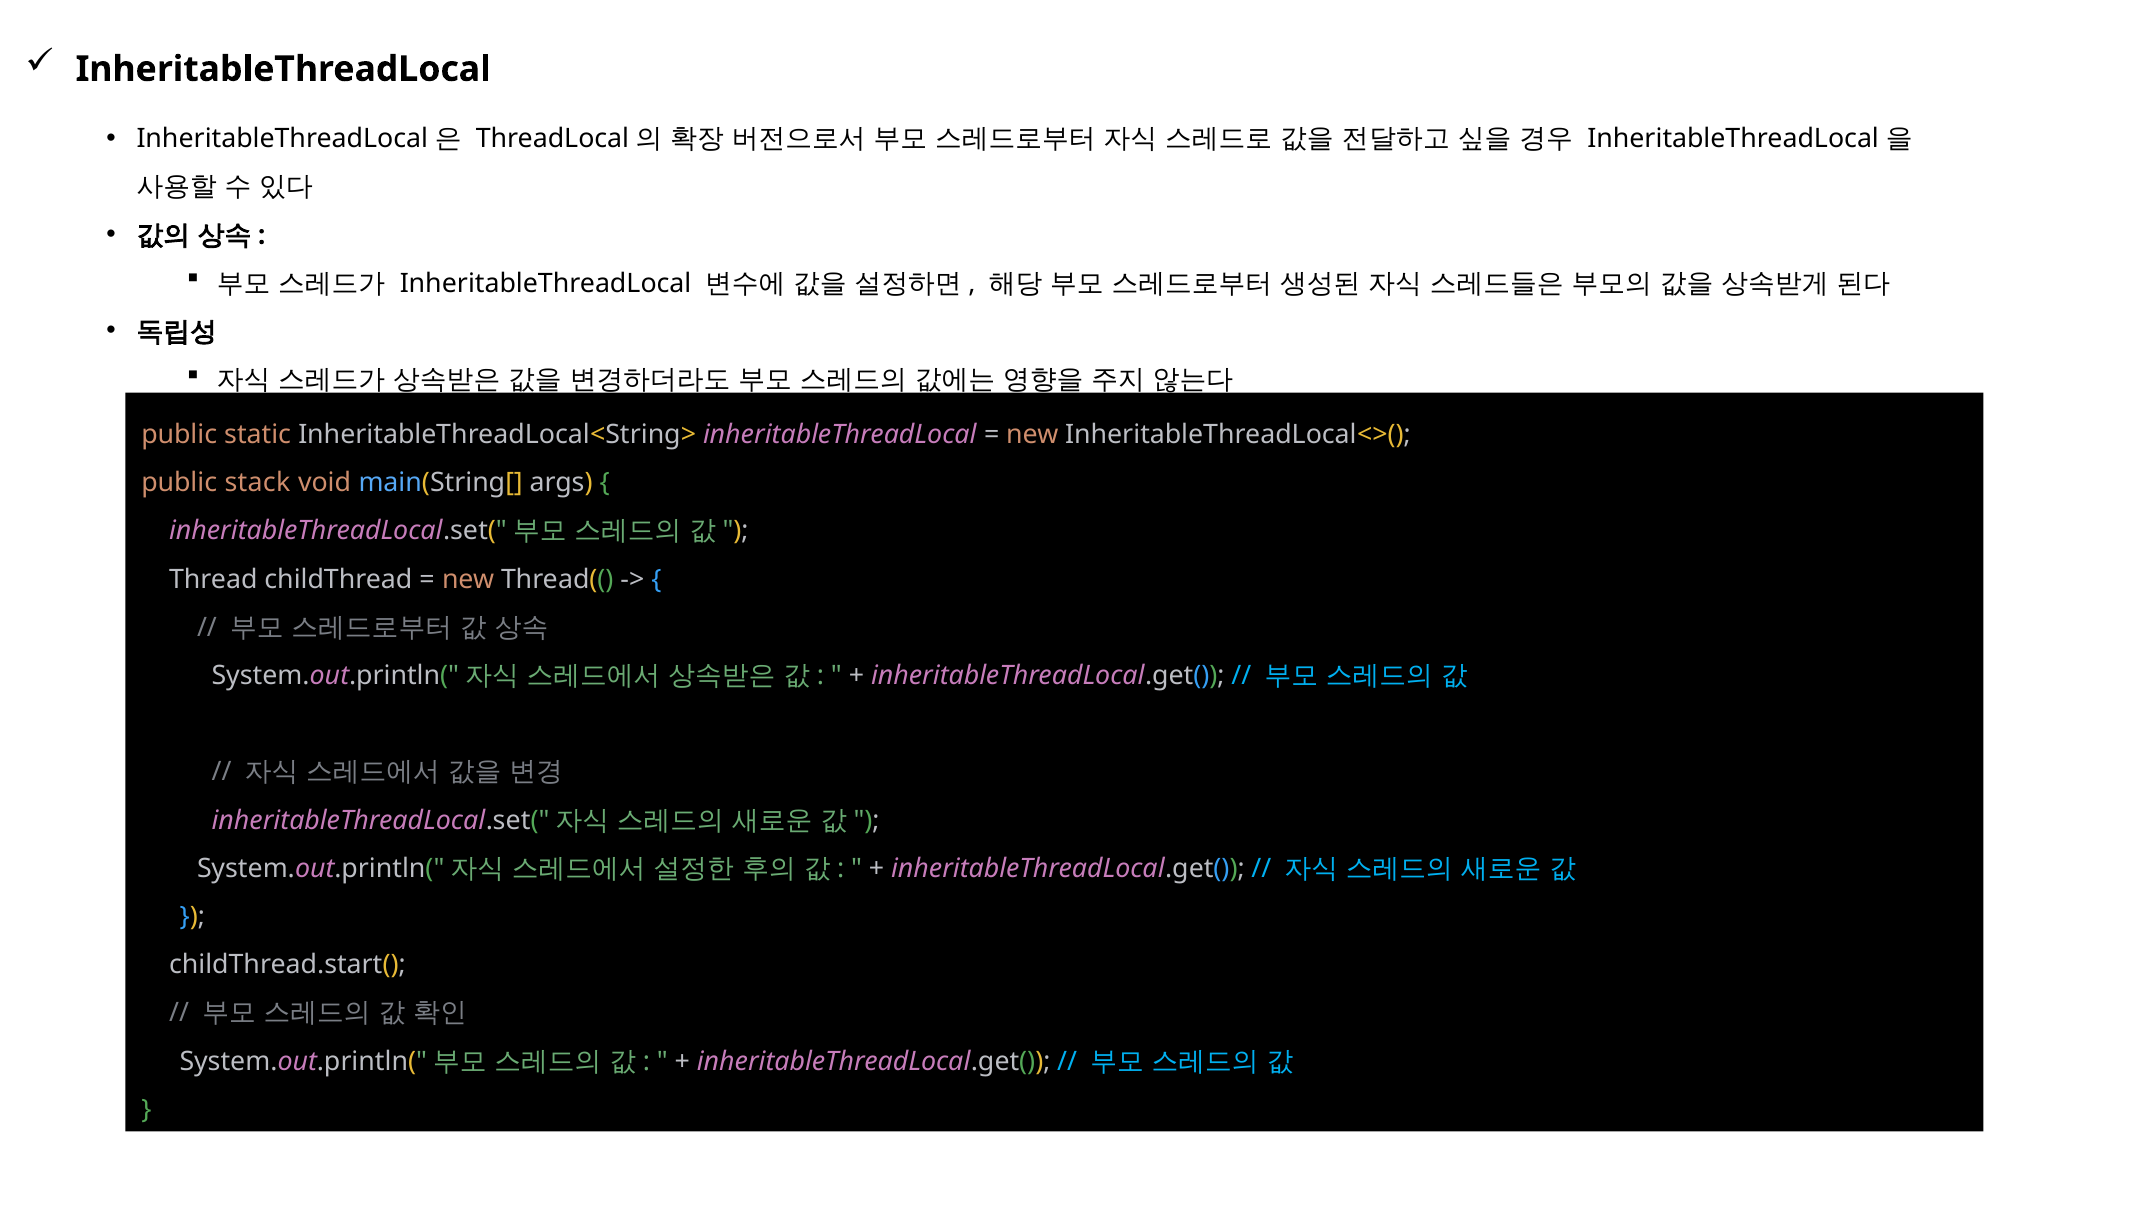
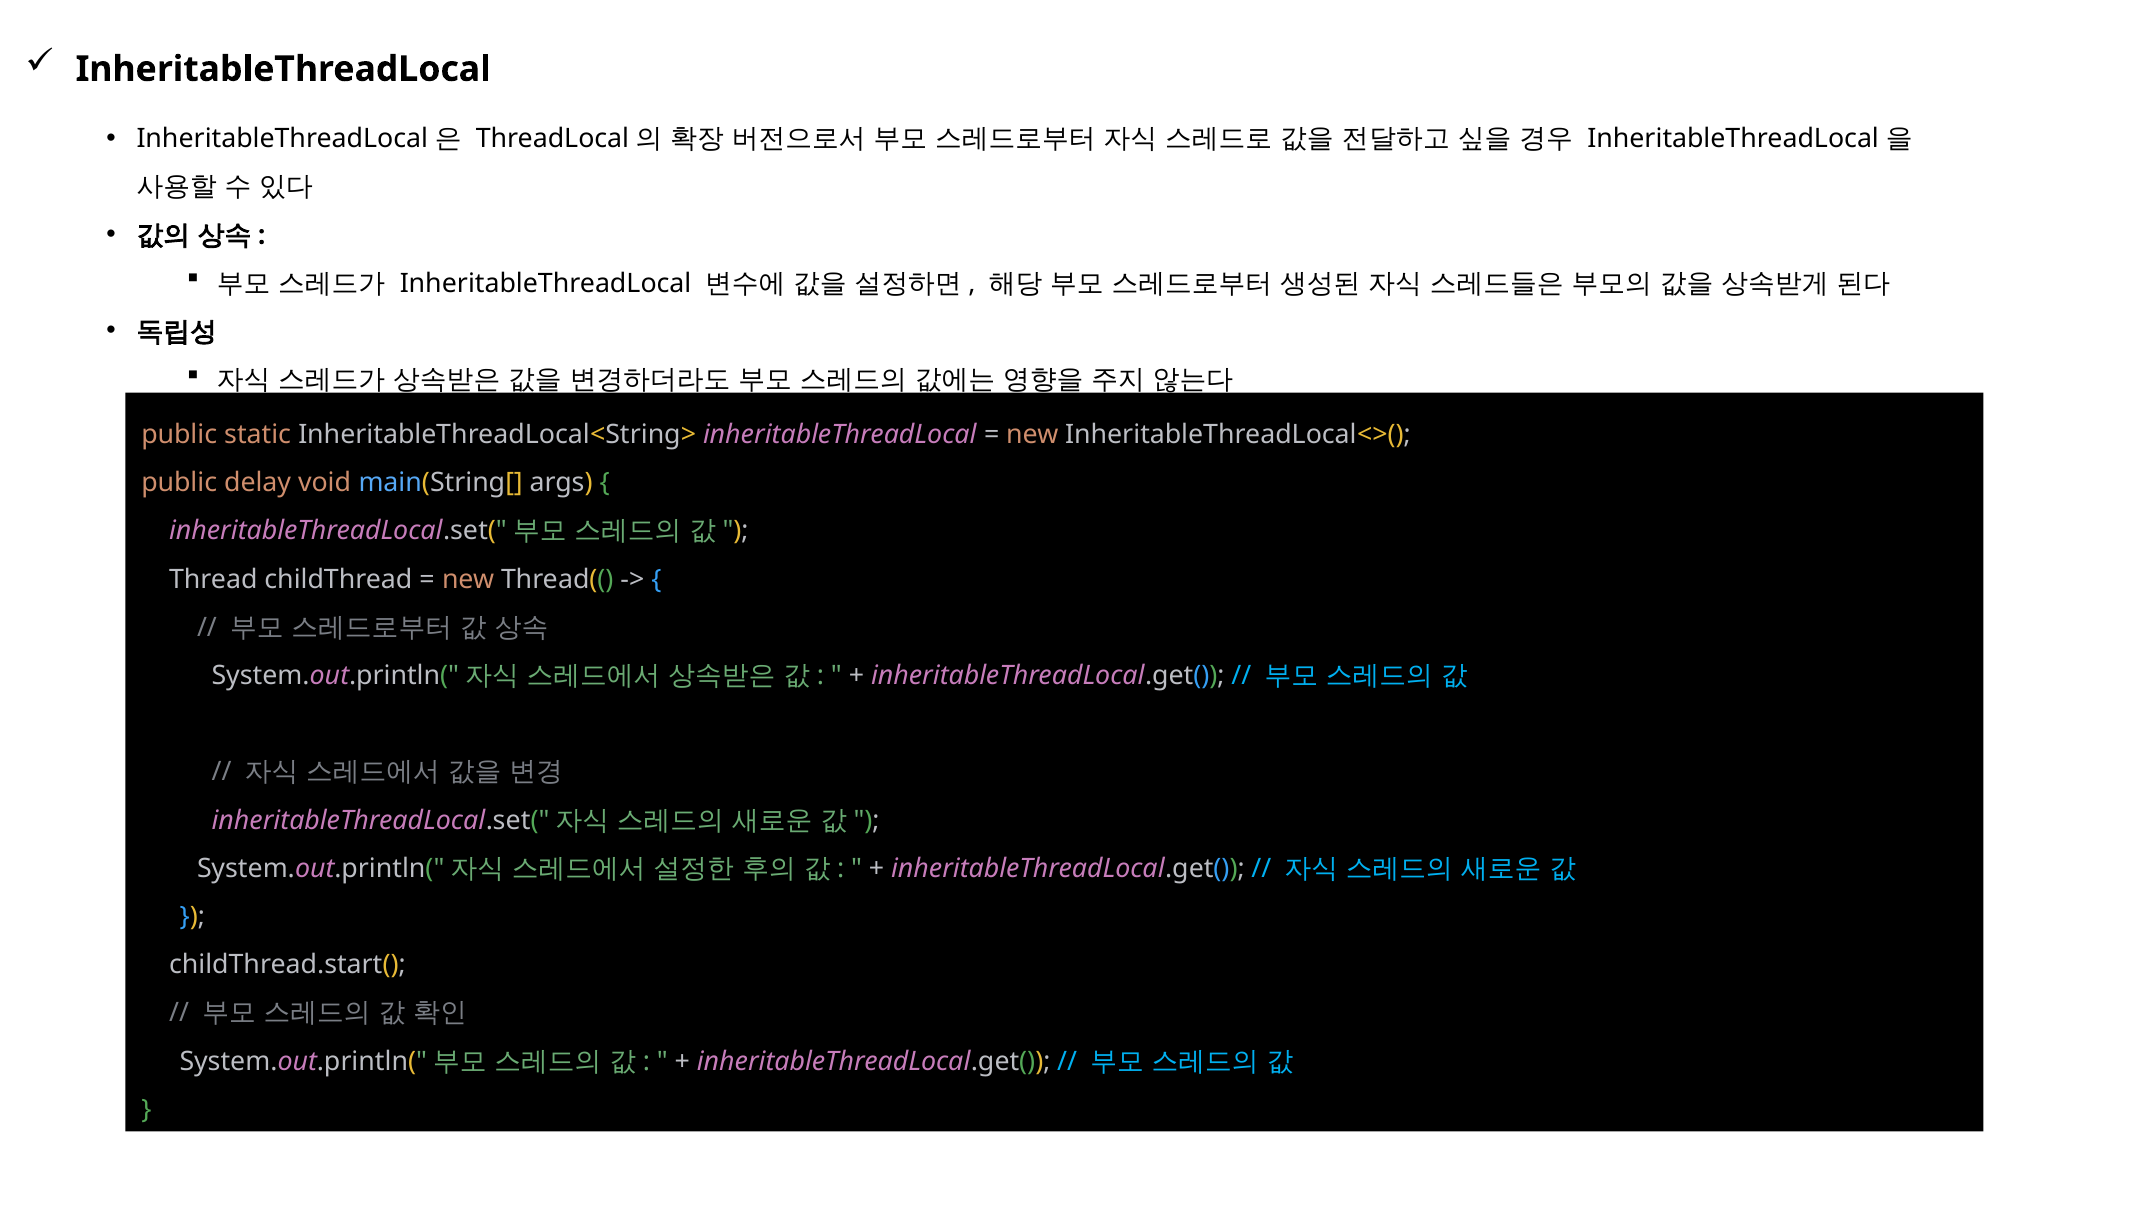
stack: stack -> delay (258, 483)
